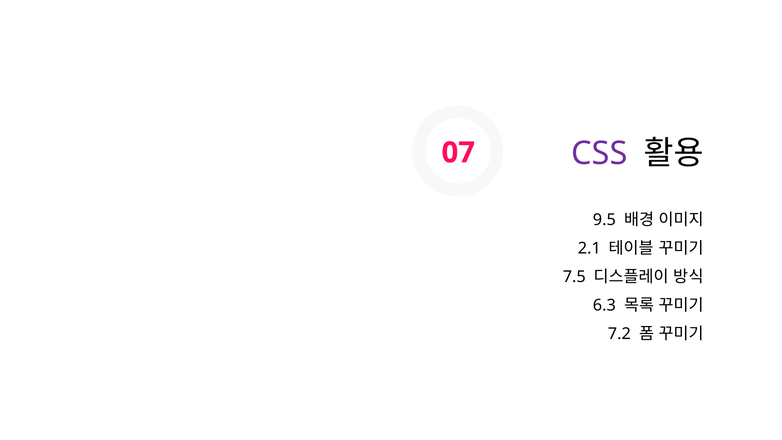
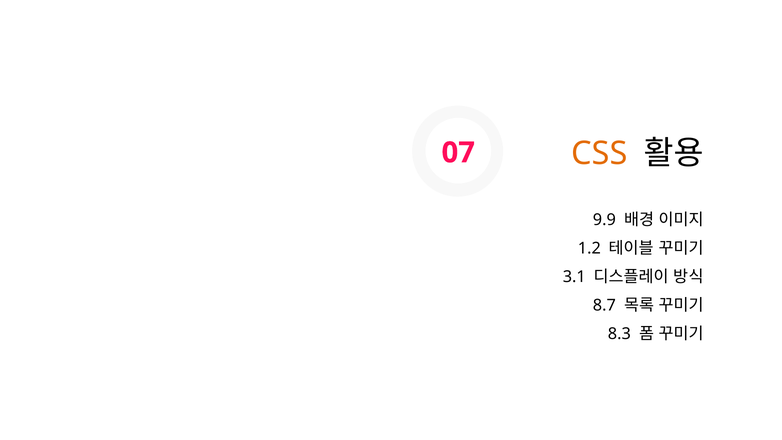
CSS colour: purple -> orange (599, 154)
9.5: 9.5 -> 9.9 (604, 220)
2.1: 2.1 -> 1.2 (589, 248)
7.5: 7.5 -> 3.1 (574, 277)
6.3: 6.3 -> 8.7 (604, 305)
7.2: 7.2 -> 8.3 (619, 334)
